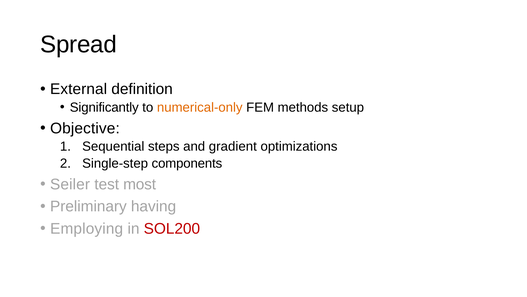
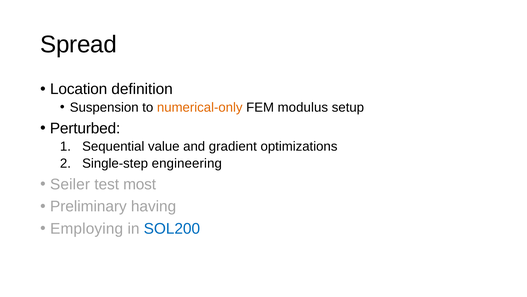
External: External -> Location (79, 89)
Significantly: Significantly -> Suspension (104, 107)
methods: methods -> modulus (303, 107)
Objective: Objective -> Perturbed (85, 128)
steps: steps -> value (164, 146)
components: components -> engineering (187, 163)
SOL200 colour: red -> blue (172, 228)
